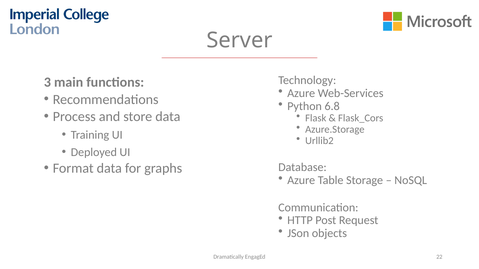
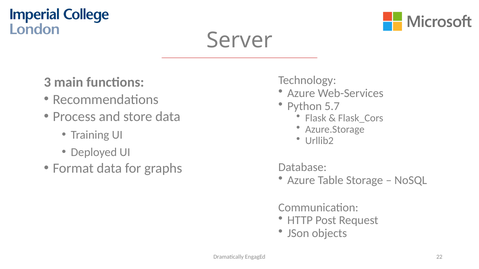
6.8: 6.8 -> 5.7 (332, 106)
